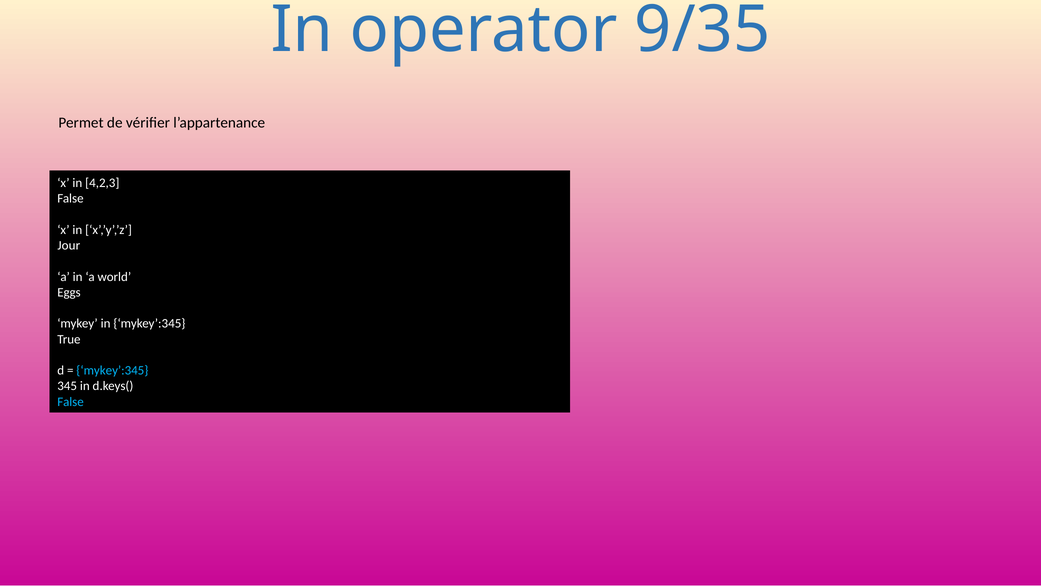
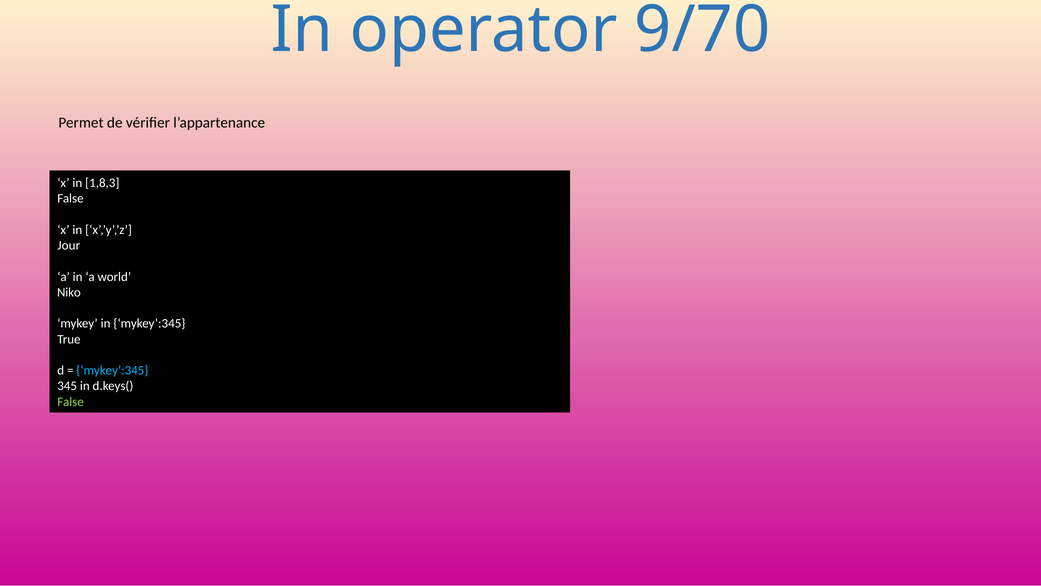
9/35: 9/35 -> 9/70 (702, 30)
4,2,3: 4,2,3 -> 1,8,3 (102, 183)
Eggs: Eggs -> Niko (69, 292)
False colour: light blue -> light green (71, 401)
